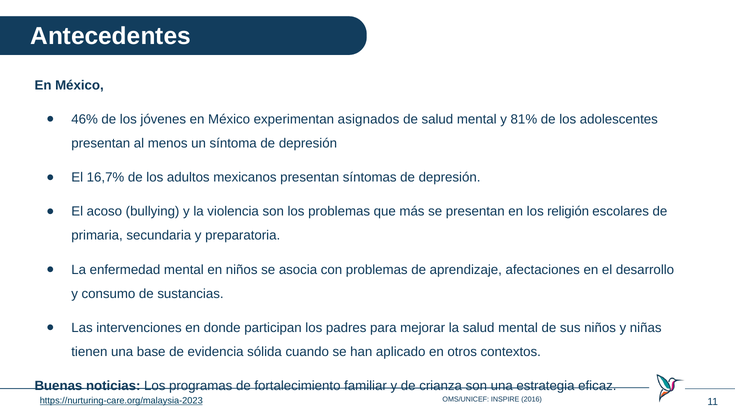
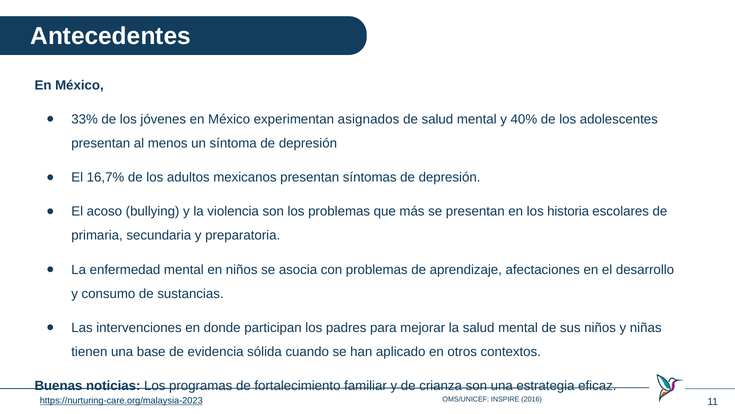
46%: 46% -> 33% (85, 119)
81%: 81% -> 40% (524, 119)
religión: religión -> historia (568, 211)
